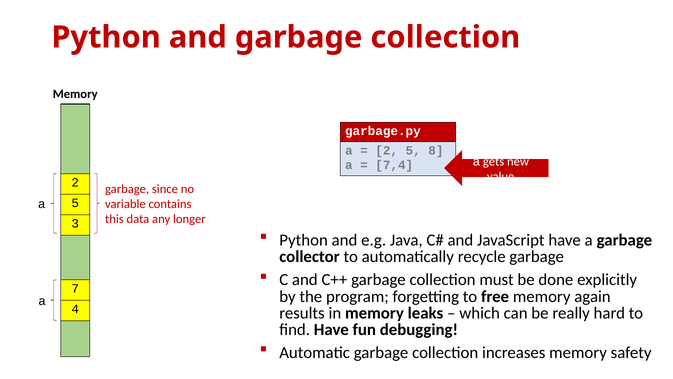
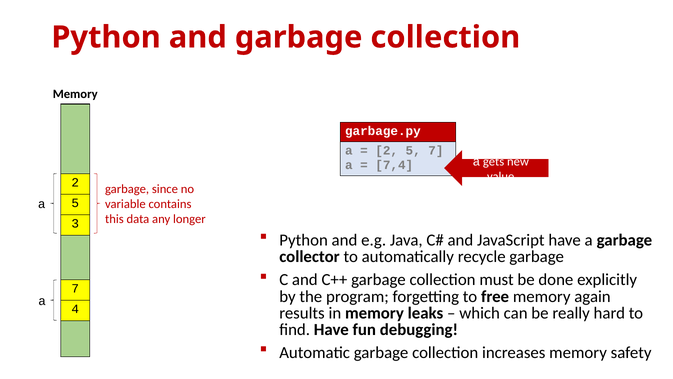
5 8: 8 -> 7 (436, 150)
